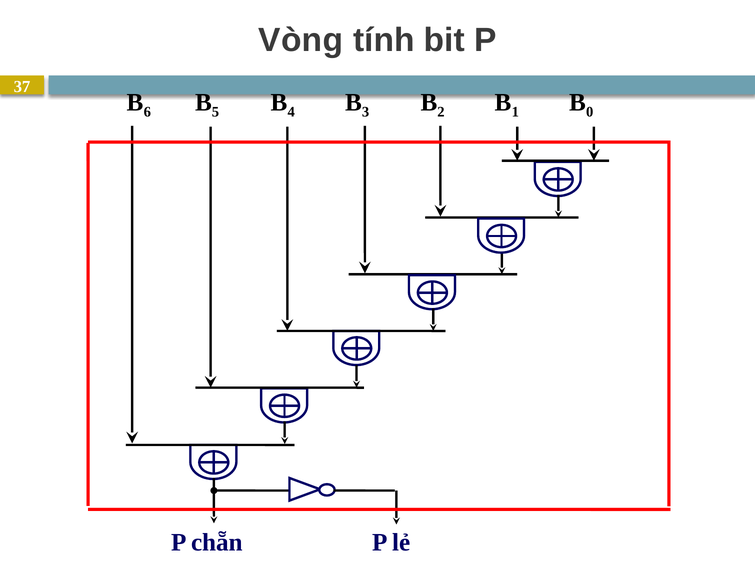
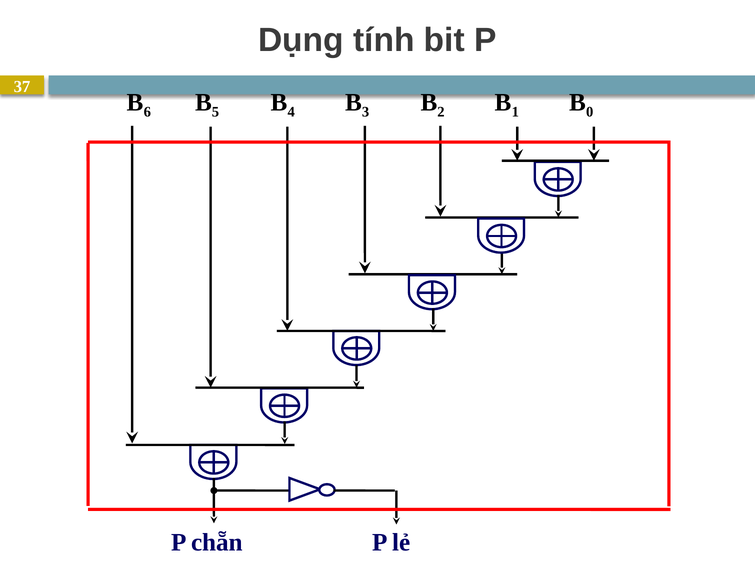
Vòng: Vòng -> Dụng (301, 40)
